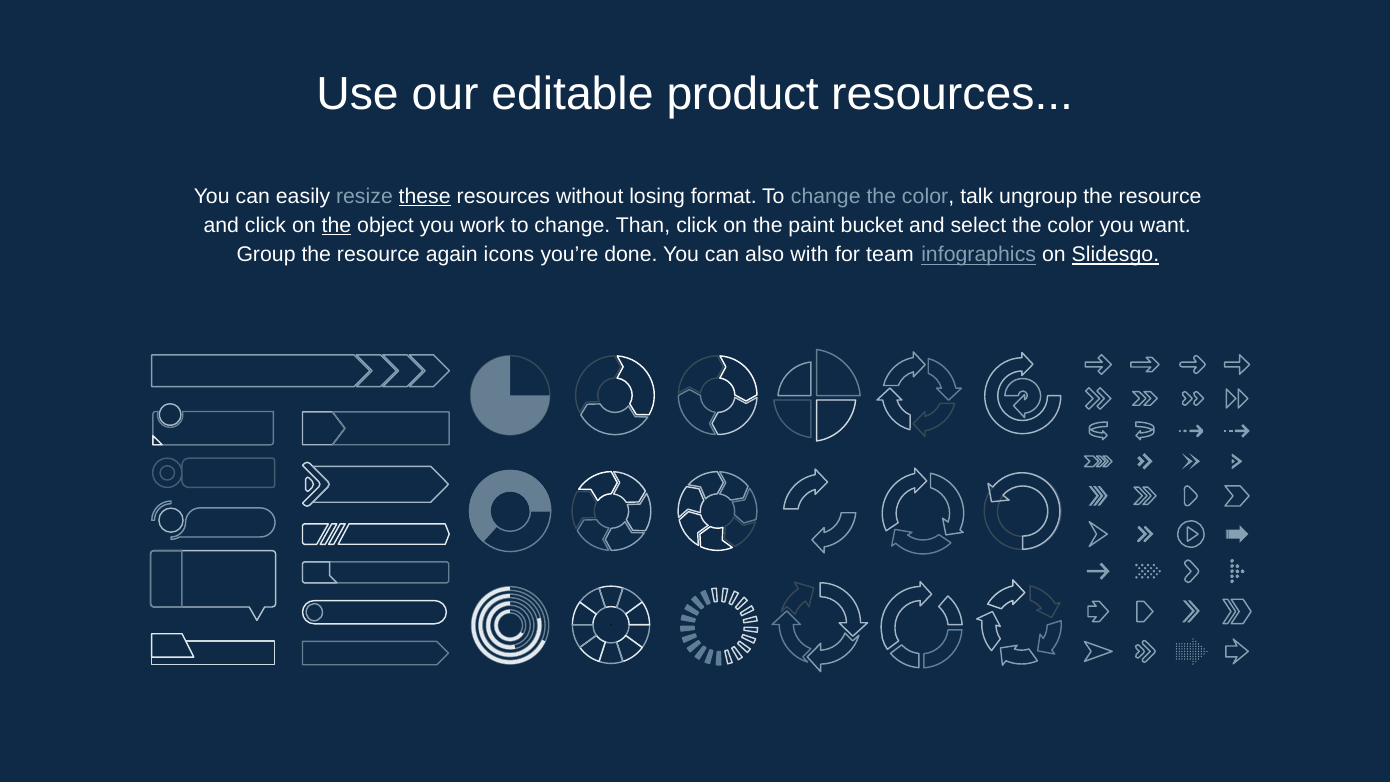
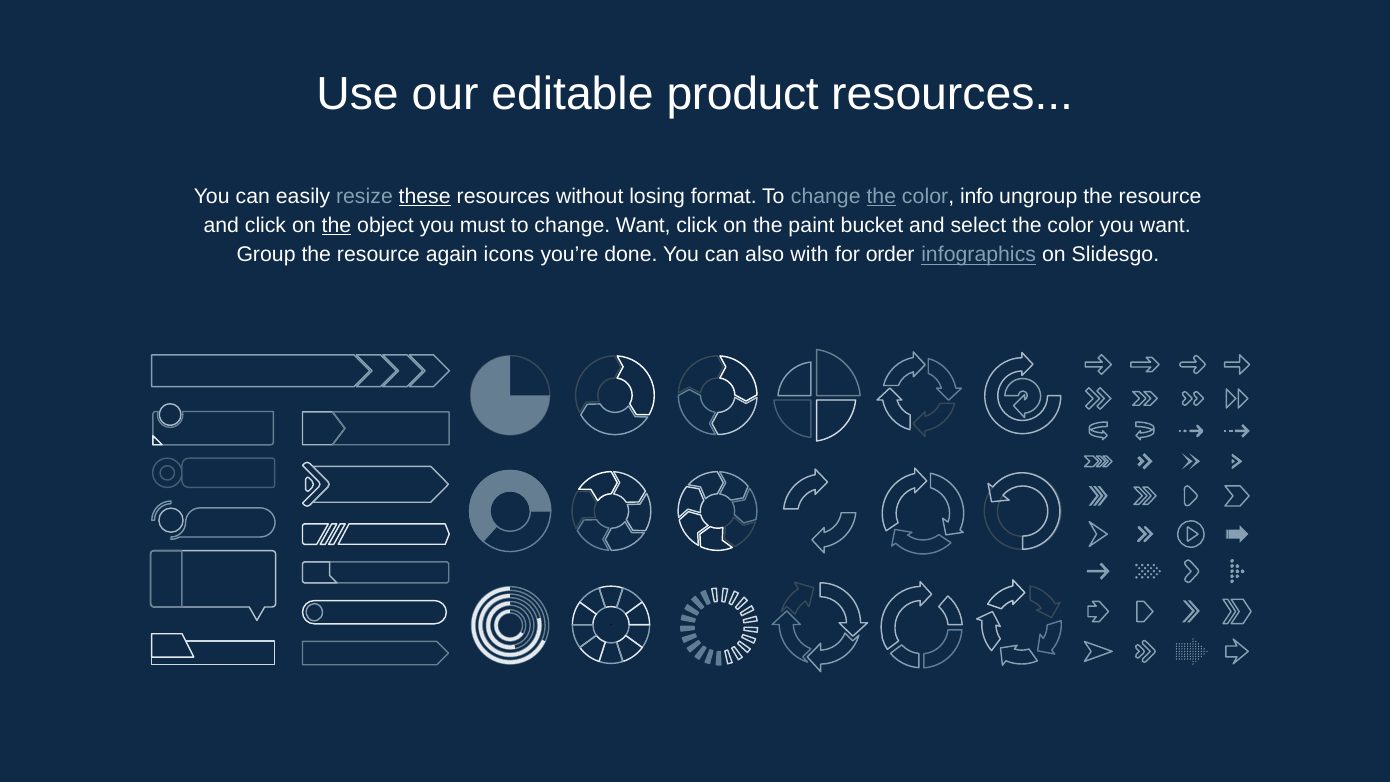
the underline: none -> present (881, 196)
talk: talk -> info (977, 196)
work: work -> must (483, 226)
change Than: Than -> Want (643, 226)
team: team -> order (890, 255)
Slidesgo underline: present -> none (1115, 255)
